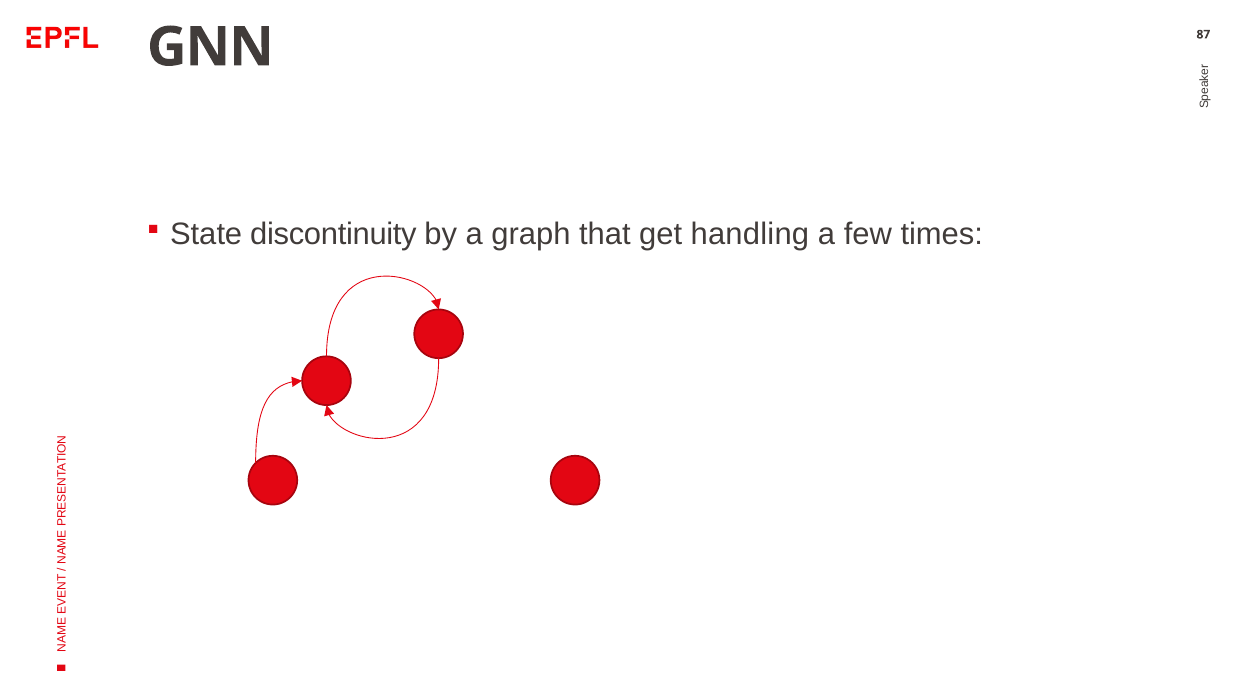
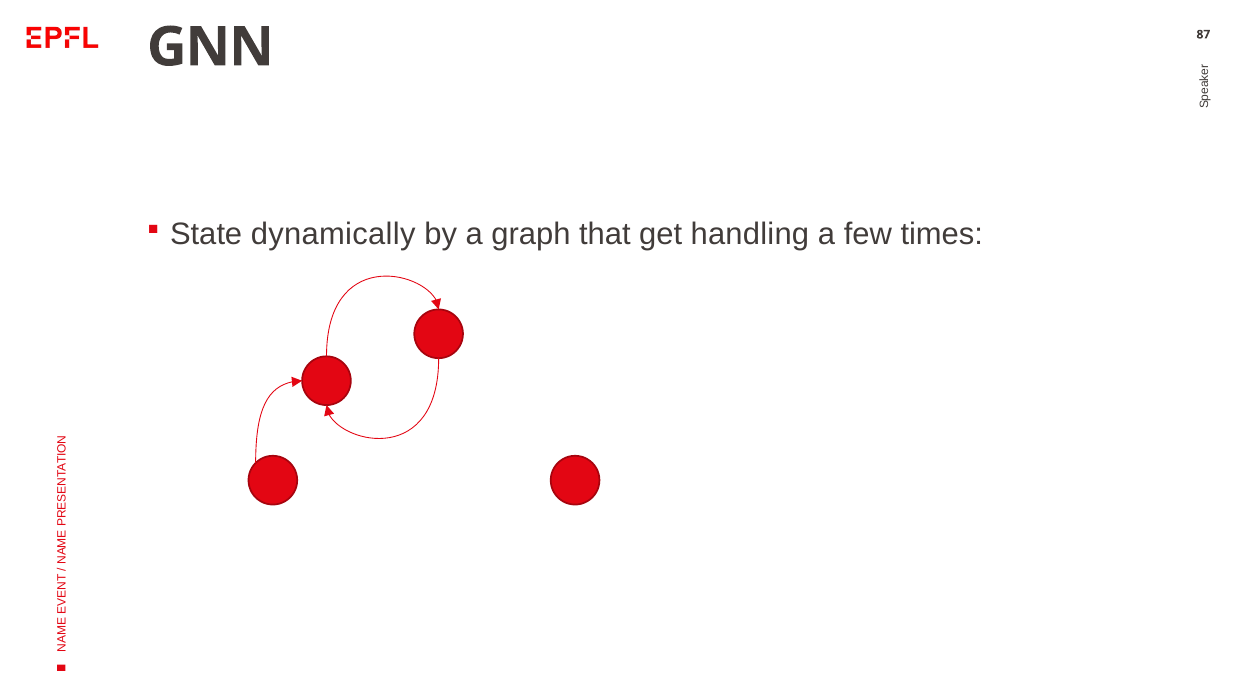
discontinuity: discontinuity -> dynamically (333, 234)
